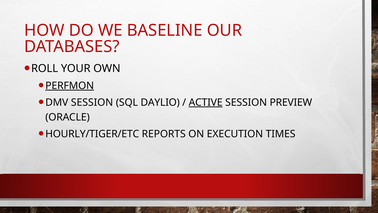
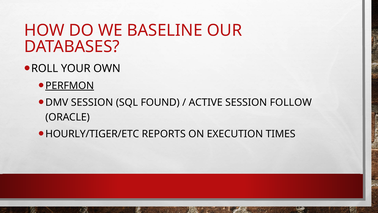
DAYLIO: DAYLIO -> FOUND (160, 102)
ACTIVE underline: present -> none (206, 102)
PREVIEW: PREVIEW -> FOLLOW (291, 102)
